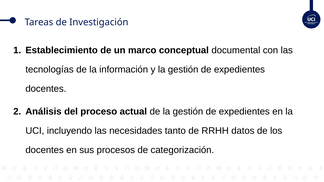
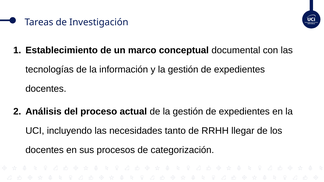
datos: datos -> llegar (243, 131)
